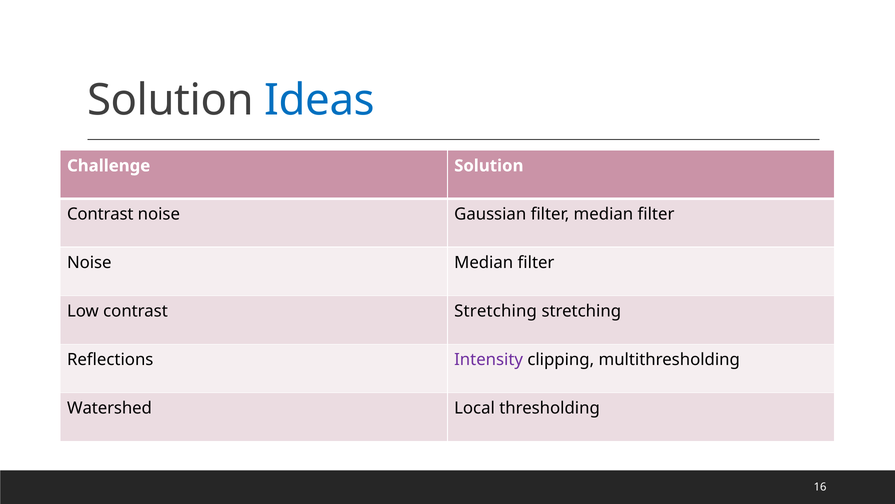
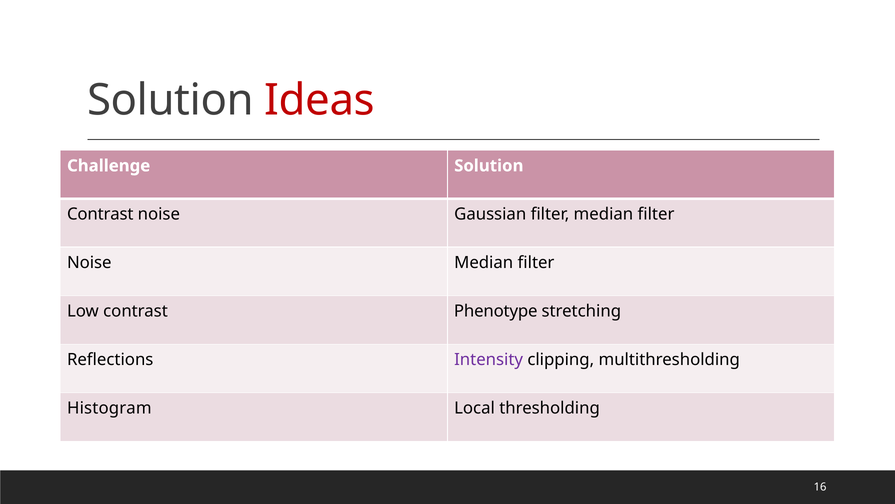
Ideas colour: blue -> red (319, 100)
contrast Stretching: Stretching -> Phenotype (496, 311)
Watershed: Watershed -> Histogram (109, 408)
